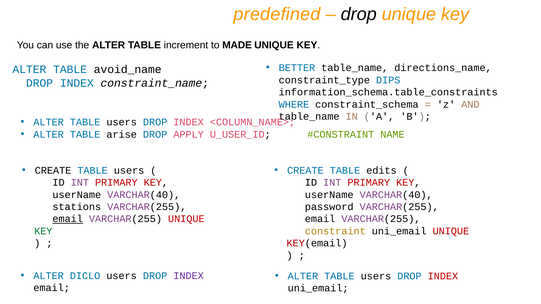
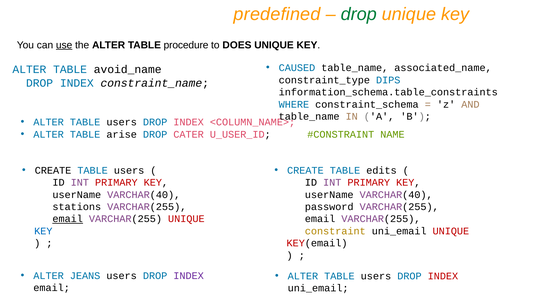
drop colour: black -> green (359, 14)
use underline: none -> present (64, 45)
increment: increment -> procedure (186, 45)
MADE: MADE -> DOES (237, 45)
BETTER: BETTER -> CAUSED (297, 68)
directions_name: directions_name -> associated_name (443, 68)
APPLY: APPLY -> CATER (189, 134)
KEY colour: green -> blue (43, 231)
DICLO: DICLO -> JEANS (85, 276)
